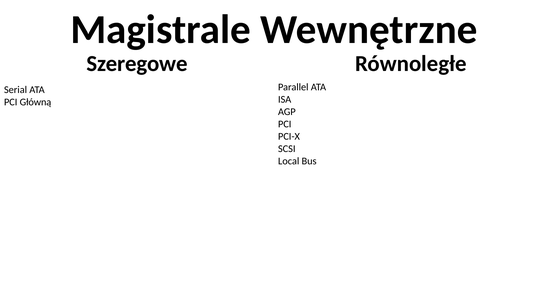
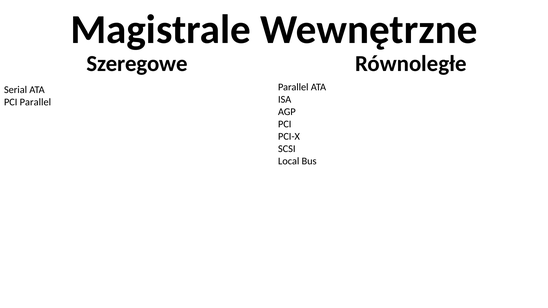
PCI Główną: Główną -> Parallel (35, 102)
